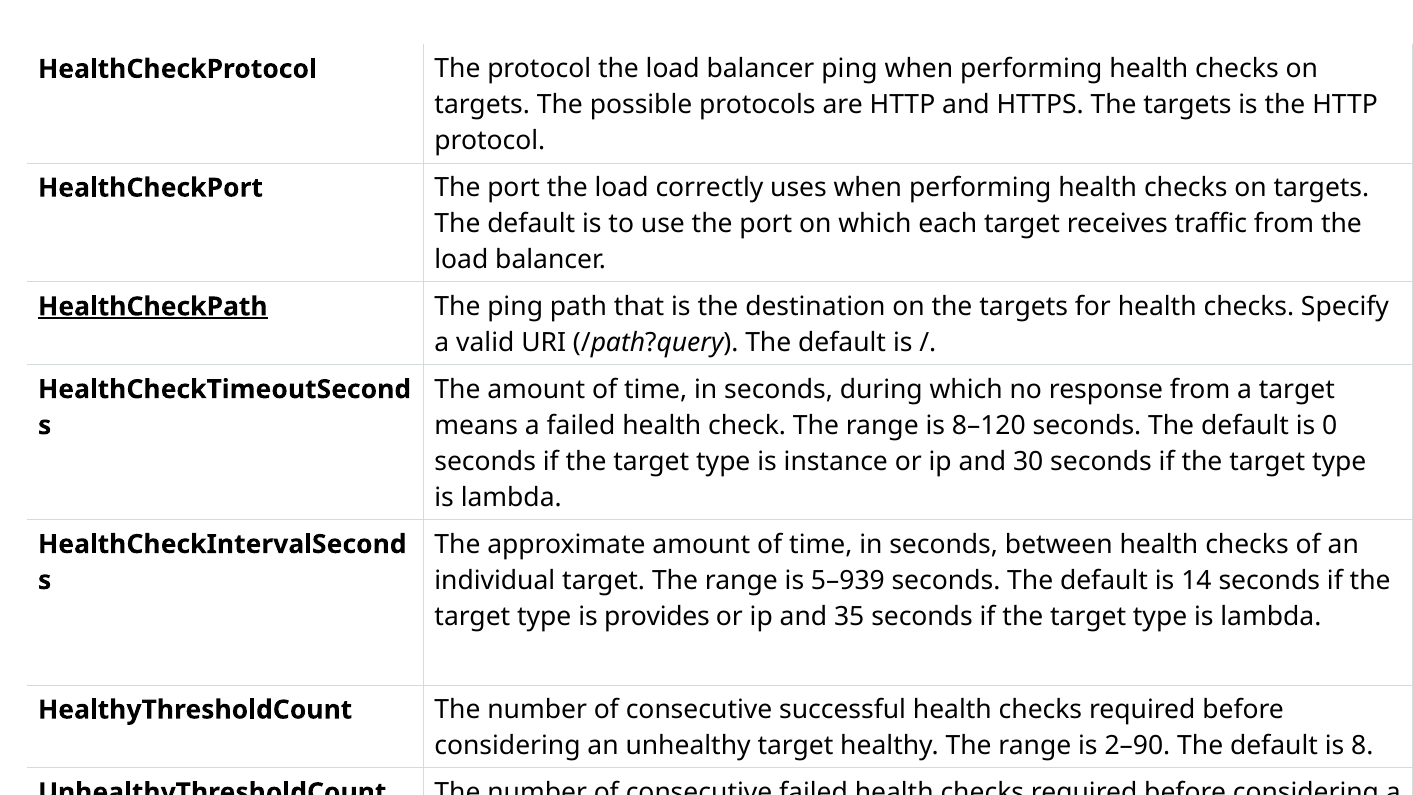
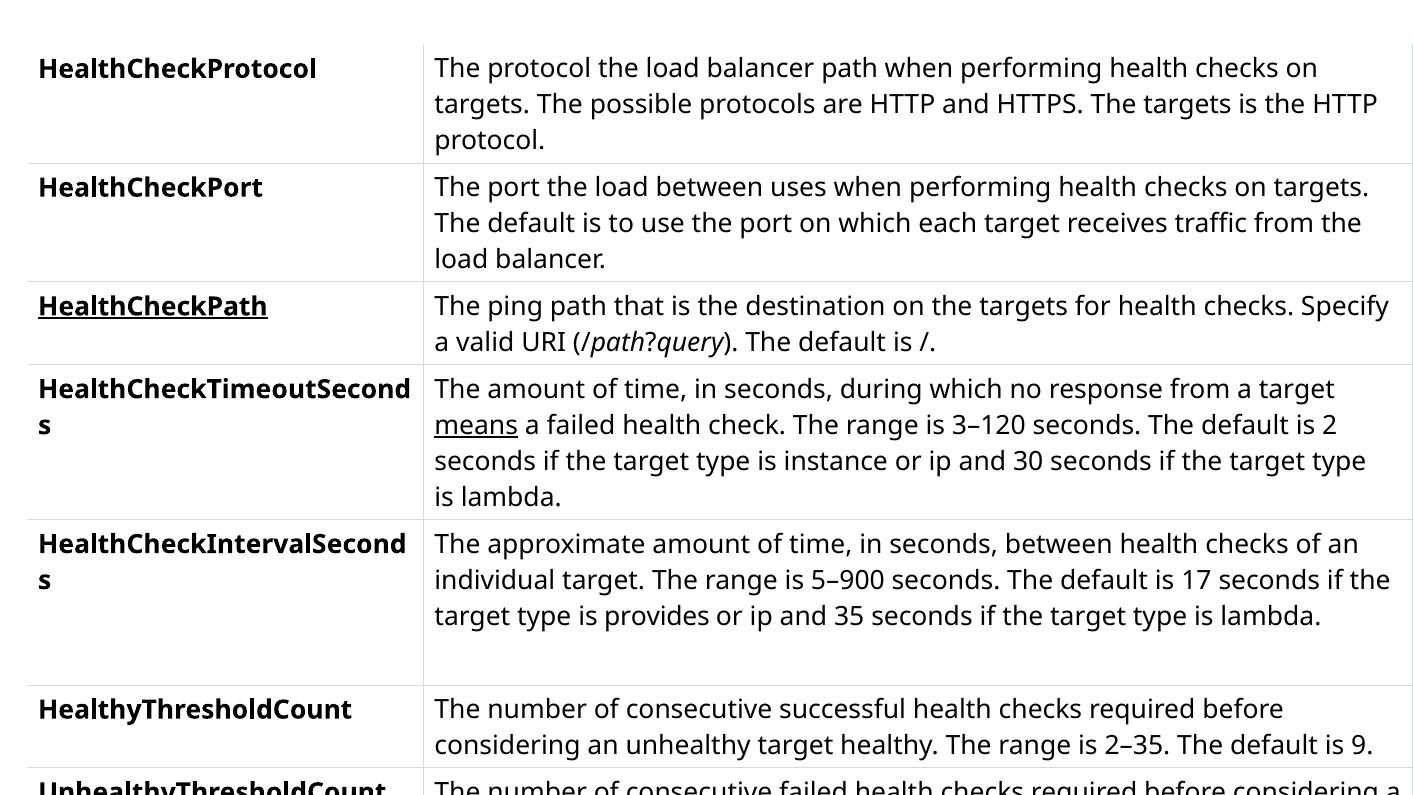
balancer ping: ping -> path (850, 69)
load correctly: correctly -> between (709, 188)
means underline: none -> present (476, 425)
8–120: 8–120 -> 3–120 (989, 425)
0: 0 -> 2 (1330, 425)
5–939: 5–939 -> 5–900 (848, 580)
14: 14 -> 17 (1196, 580)
2–90: 2–90 -> 2–35 (1137, 746)
8: 8 -> 9 (1362, 746)
